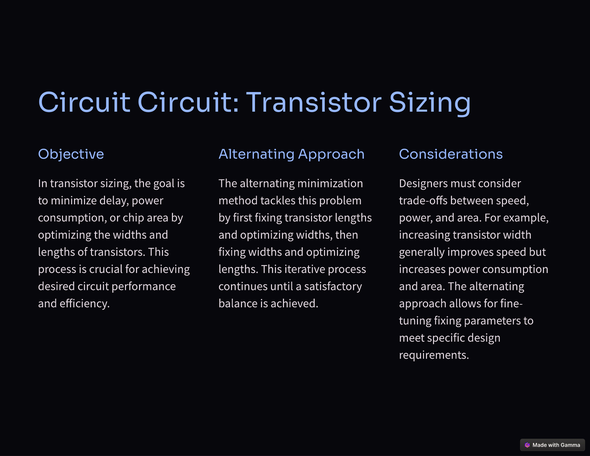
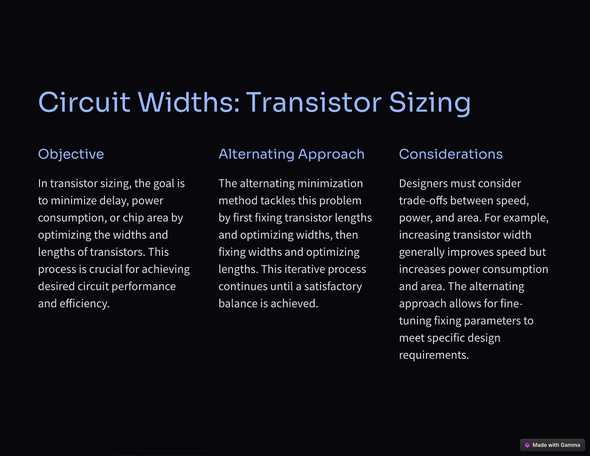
Circuit Circuit: Circuit -> Widths (189, 103)
